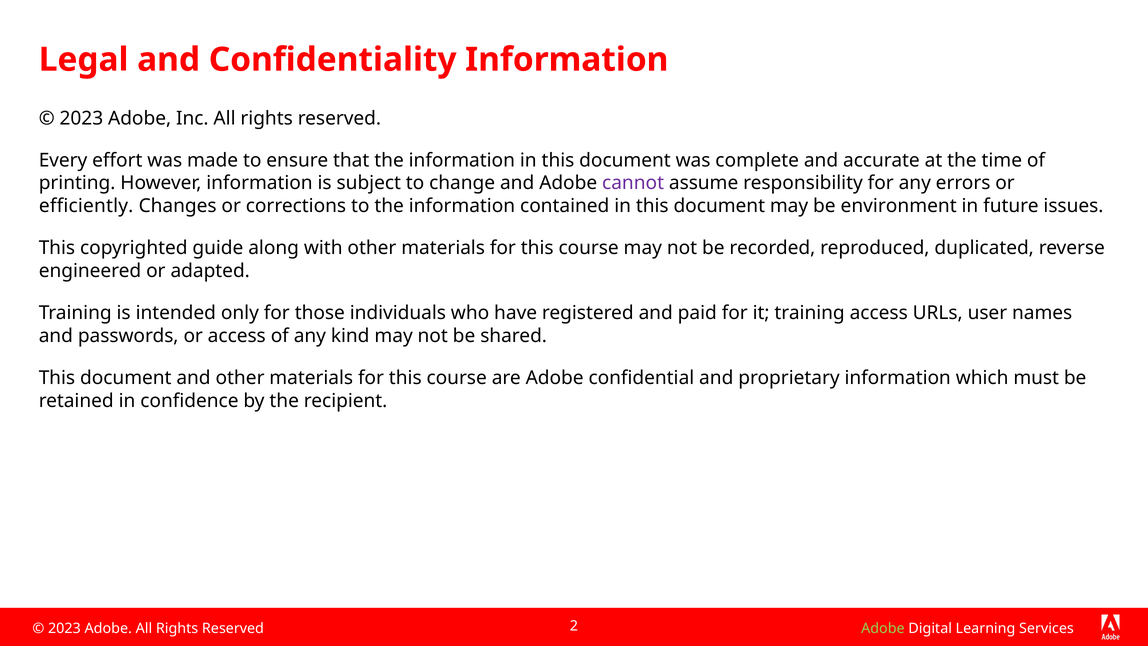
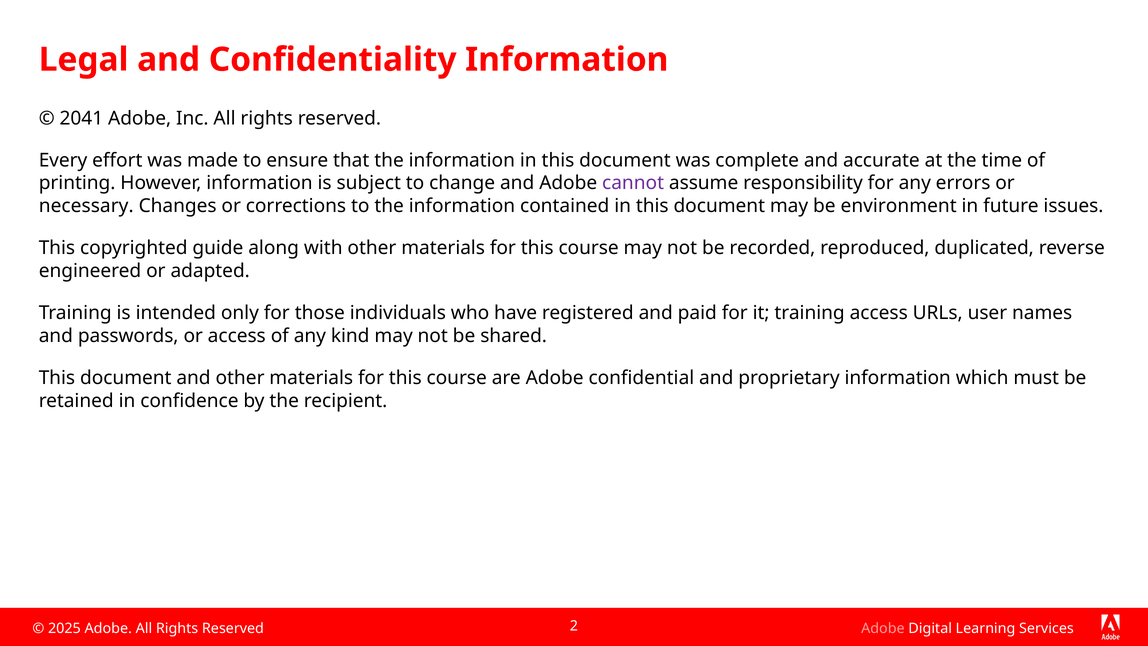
2023: 2023 -> 2041 (81, 118)
efficiently: efficiently -> necessary (86, 206)
2023: 2023 -> 2025 (64, 628)
Adobe colour: light green -> pink (883, 628)
